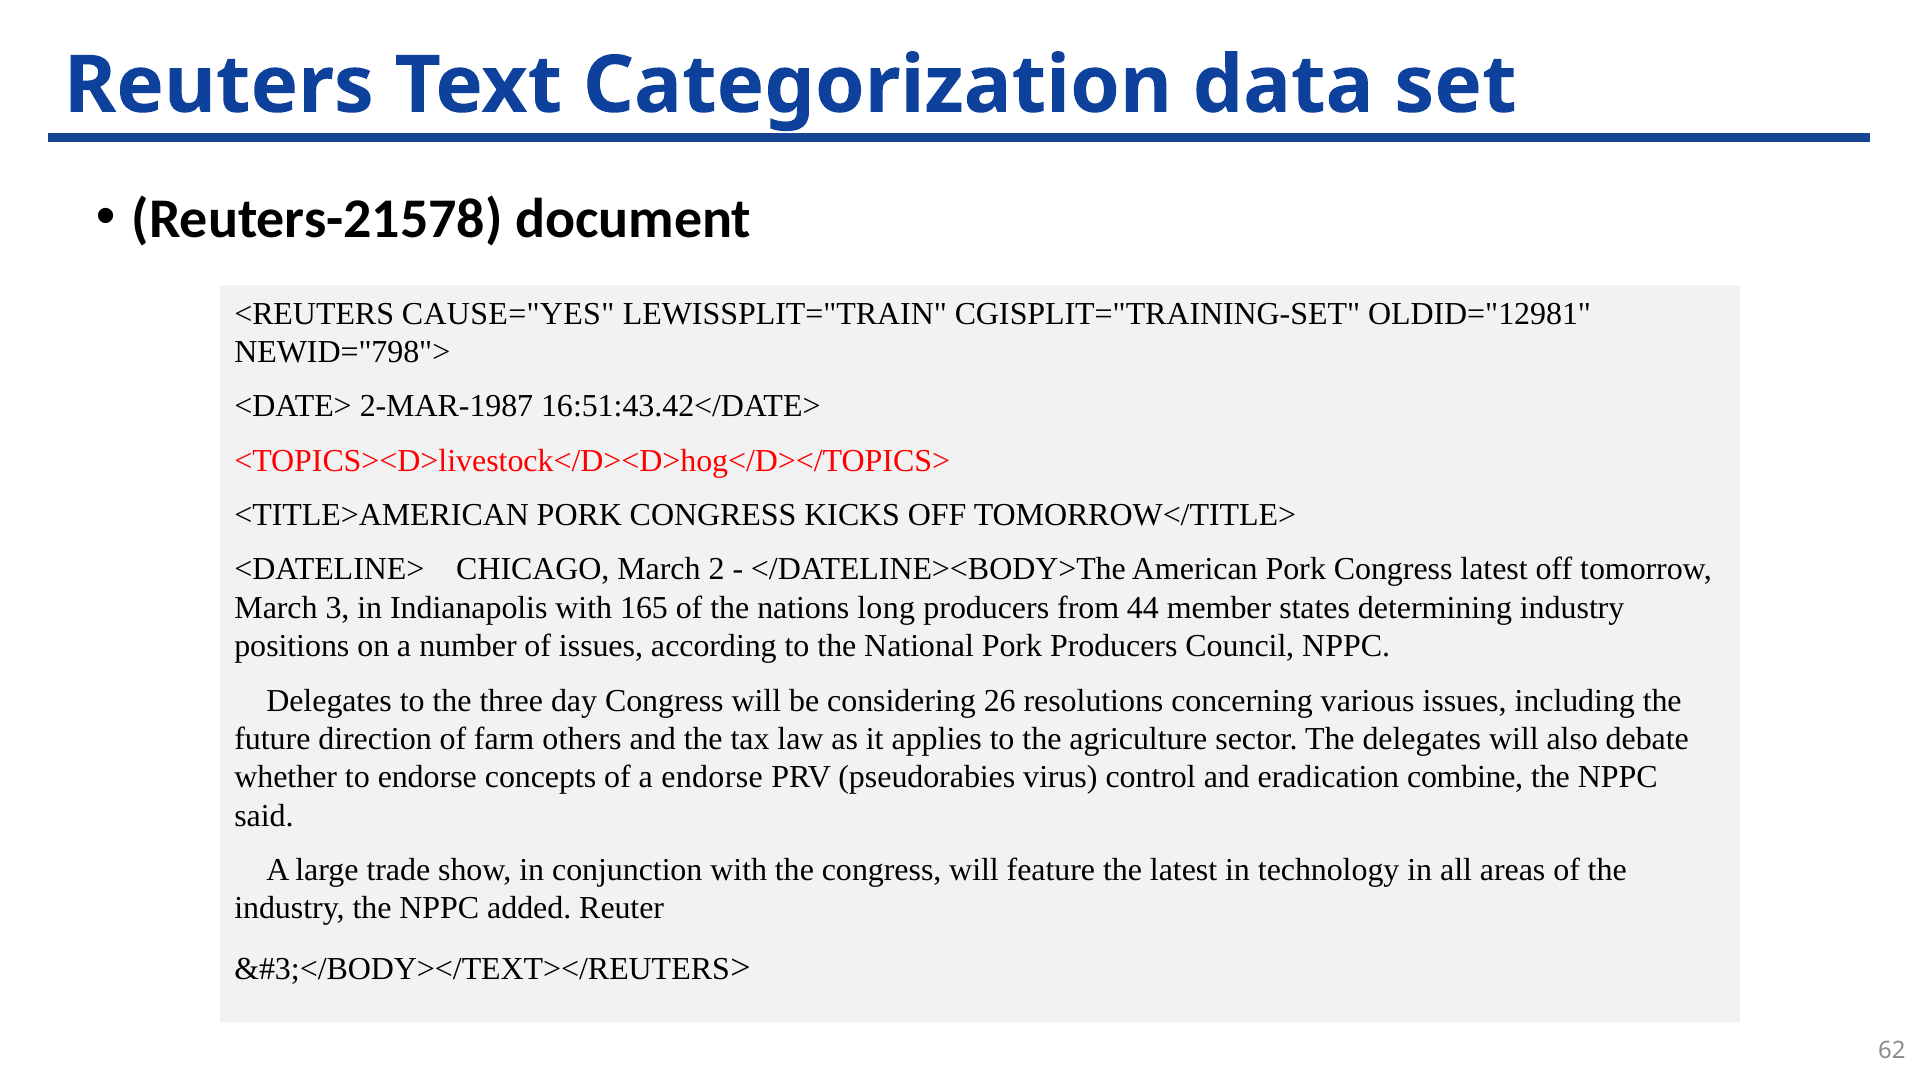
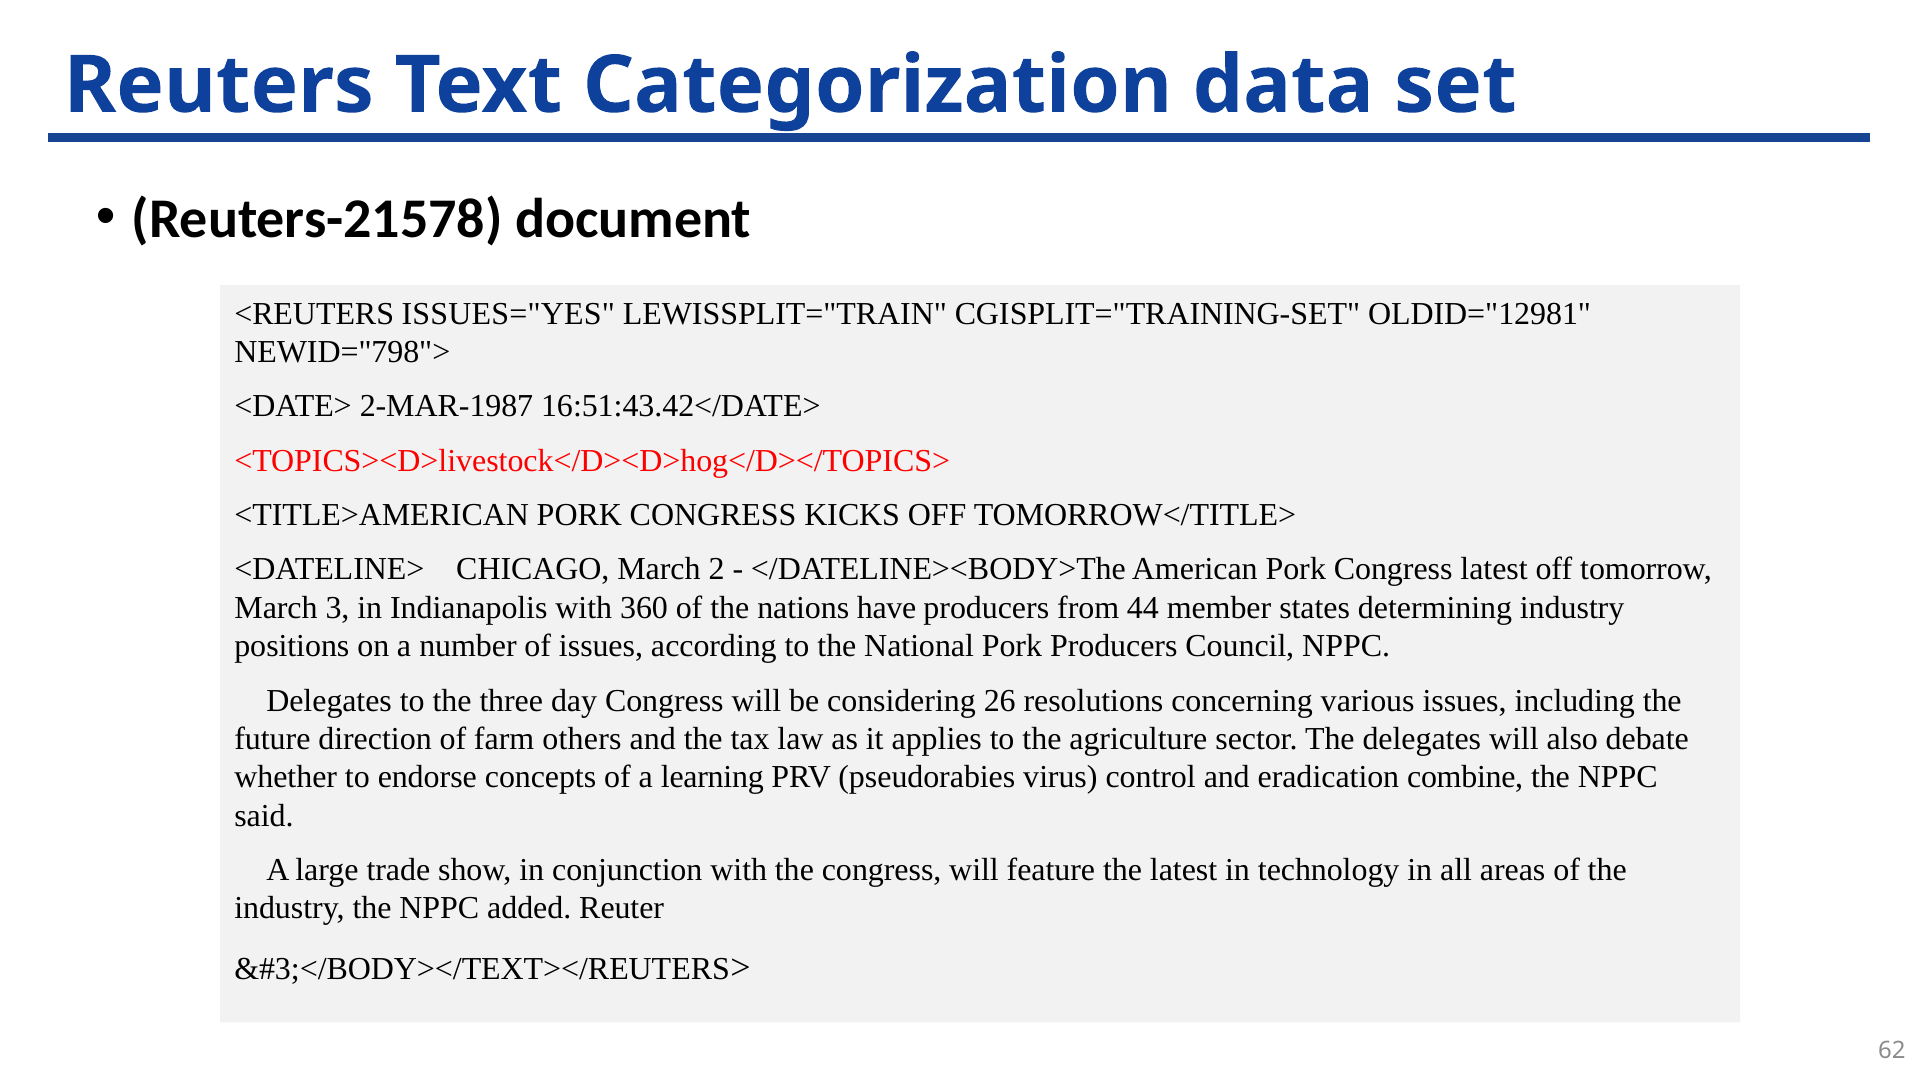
CAUSE="YES: CAUSE="YES -> ISSUES="YES (508, 314)
165: 165 -> 360 (644, 608)
long: long -> have (887, 608)
a endorse: endorse -> learning (712, 777)
